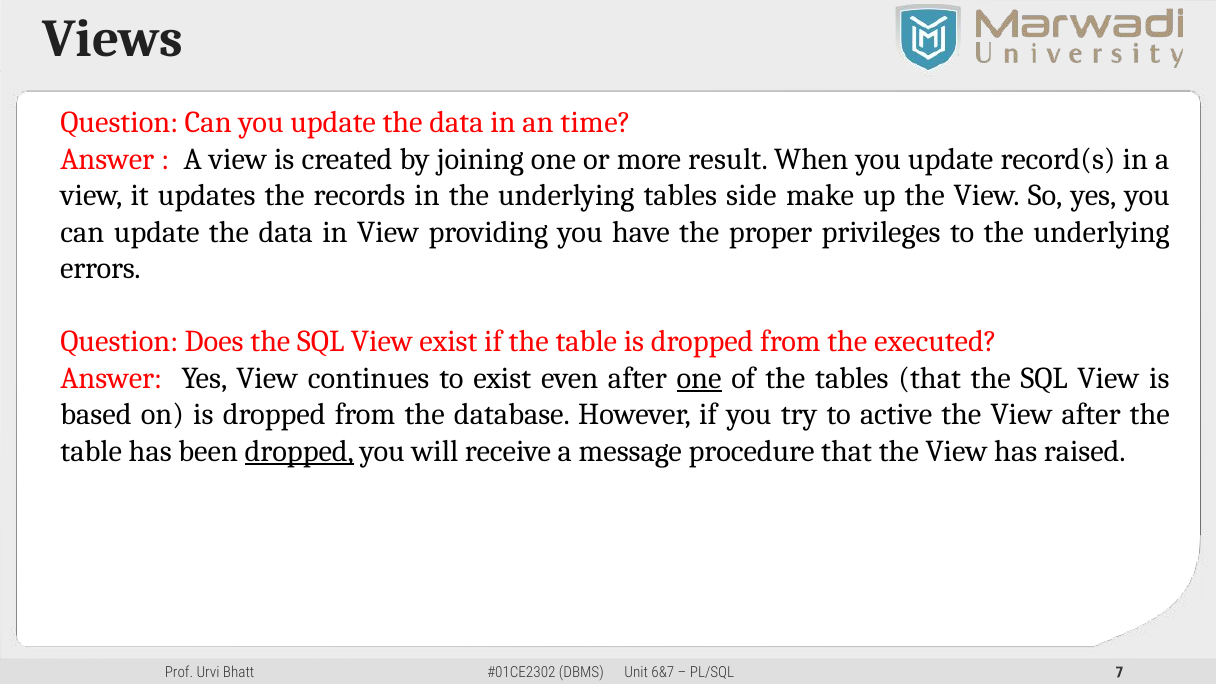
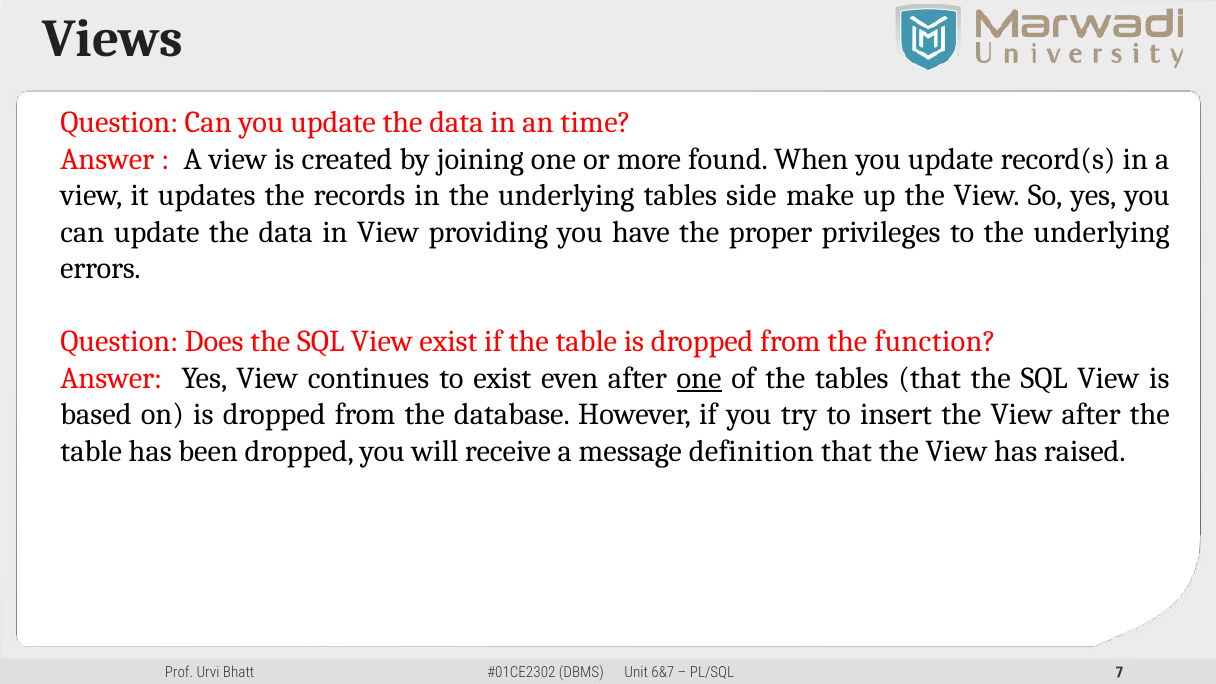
result: result -> found (728, 159)
executed: executed -> function (935, 342)
active: active -> insert (896, 415)
dropped underline: present -> none (299, 451)
procedure: procedure -> definition (751, 451)
